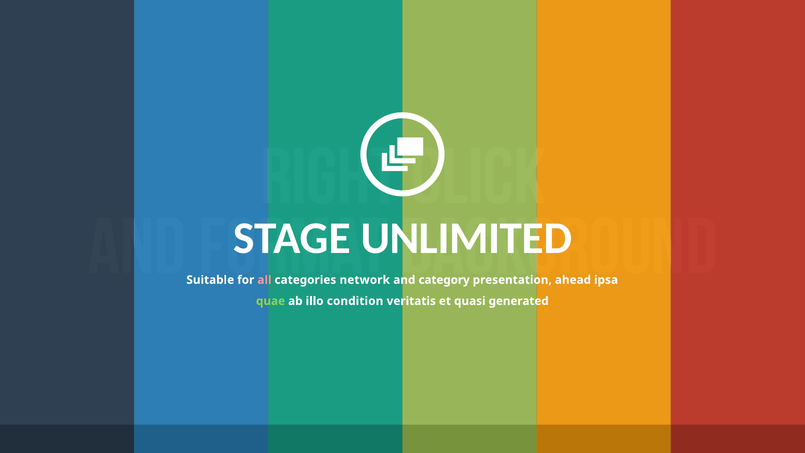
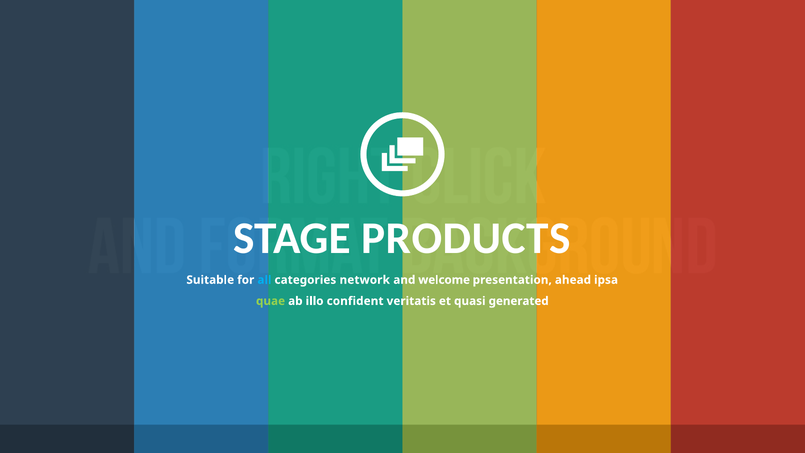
UNLIMITED: UNLIMITED -> PRODUCTS (466, 238)
all colour: pink -> light blue (264, 280)
category: category -> welcome (444, 280)
condition: condition -> confident (355, 301)
